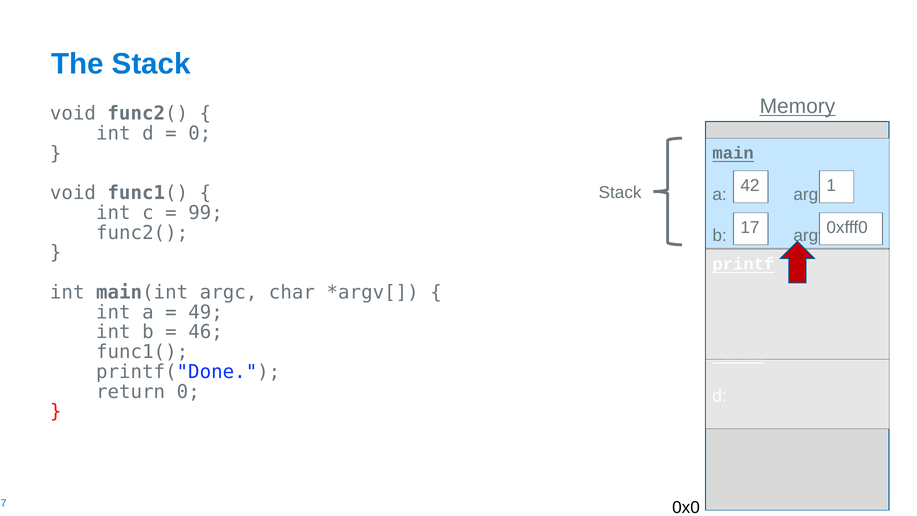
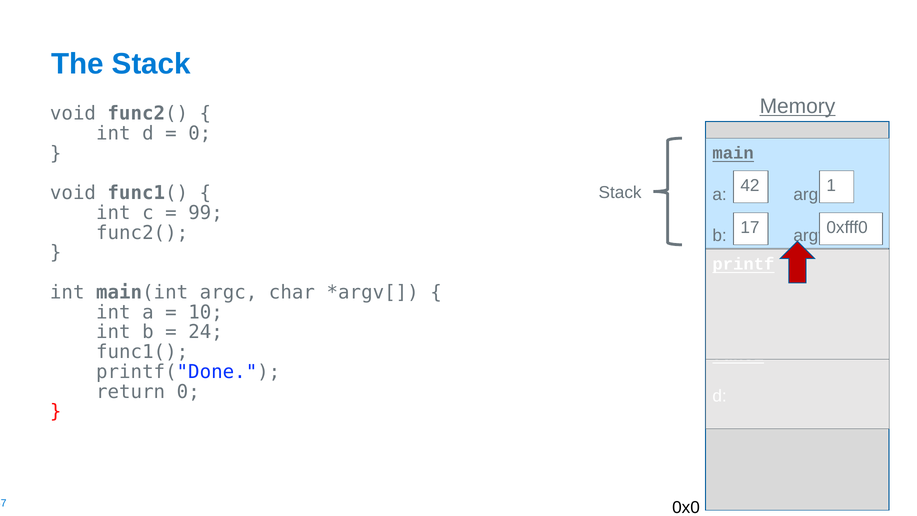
49: 49 -> 10 (206, 312)
46: 46 -> 24 (206, 332)
